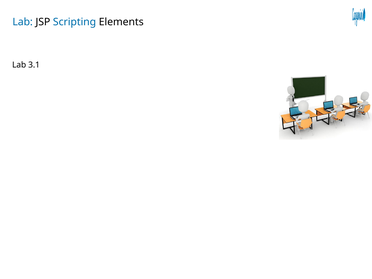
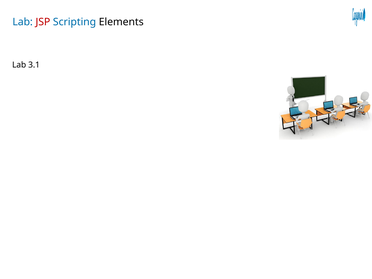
JSP colour: black -> red (43, 22)
